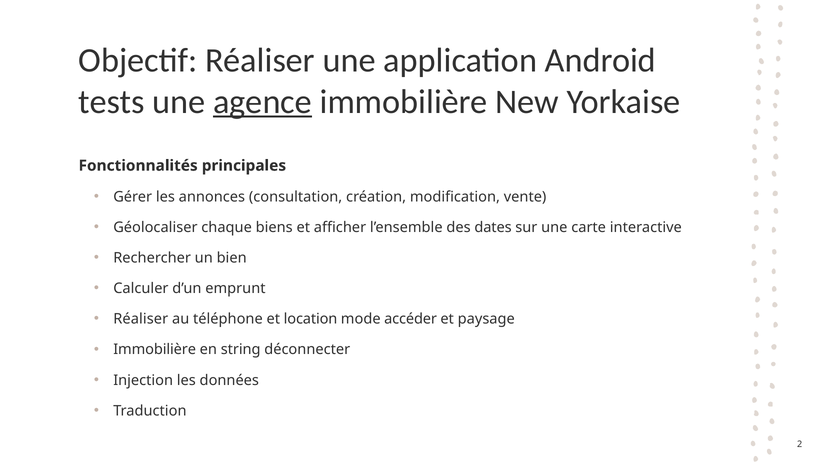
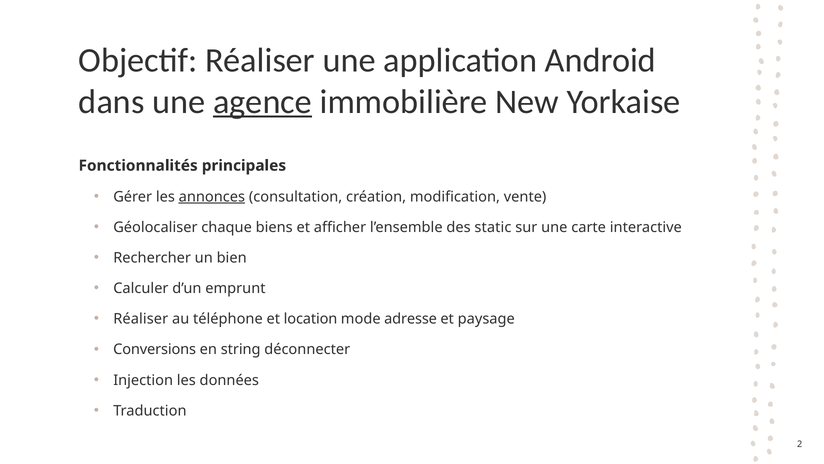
tests: tests -> dans (111, 102)
annonces underline: none -> present (212, 196)
dates: dates -> static (493, 227)
accéder: accéder -> adresse (411, 319)
Immobilière: Immobilière -> Conversions (155, 349)
